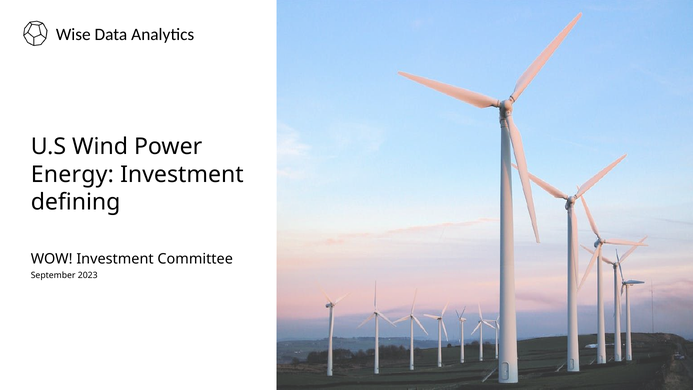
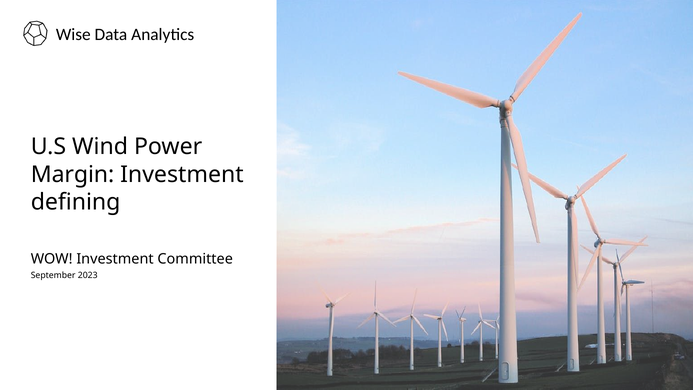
Energy: Energy -> Margin (73, 174)
